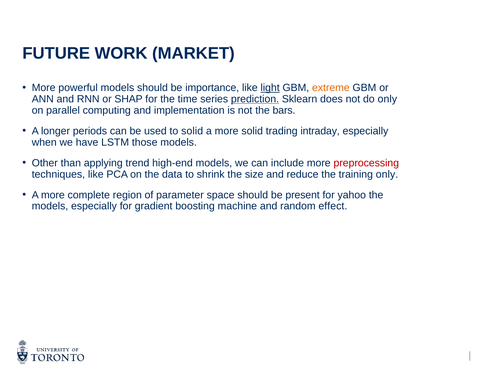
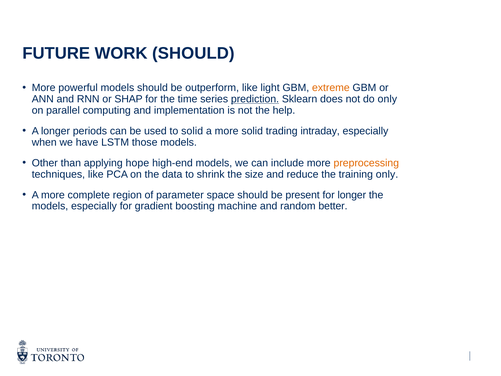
WORK MARKET: MARKET -> SHOULD (193, 53)
importance: importance -> outperform (212, 88)
light underline: present -> none (270, 88)
bars: bars -> help (284, 110)
trend: trend -> hope (137, 163)
preprocessing colour: red -> orange (366, 163)
for yahoo: yahoo -> longer (352, 195)
effect: effect -> better (333, 206)
